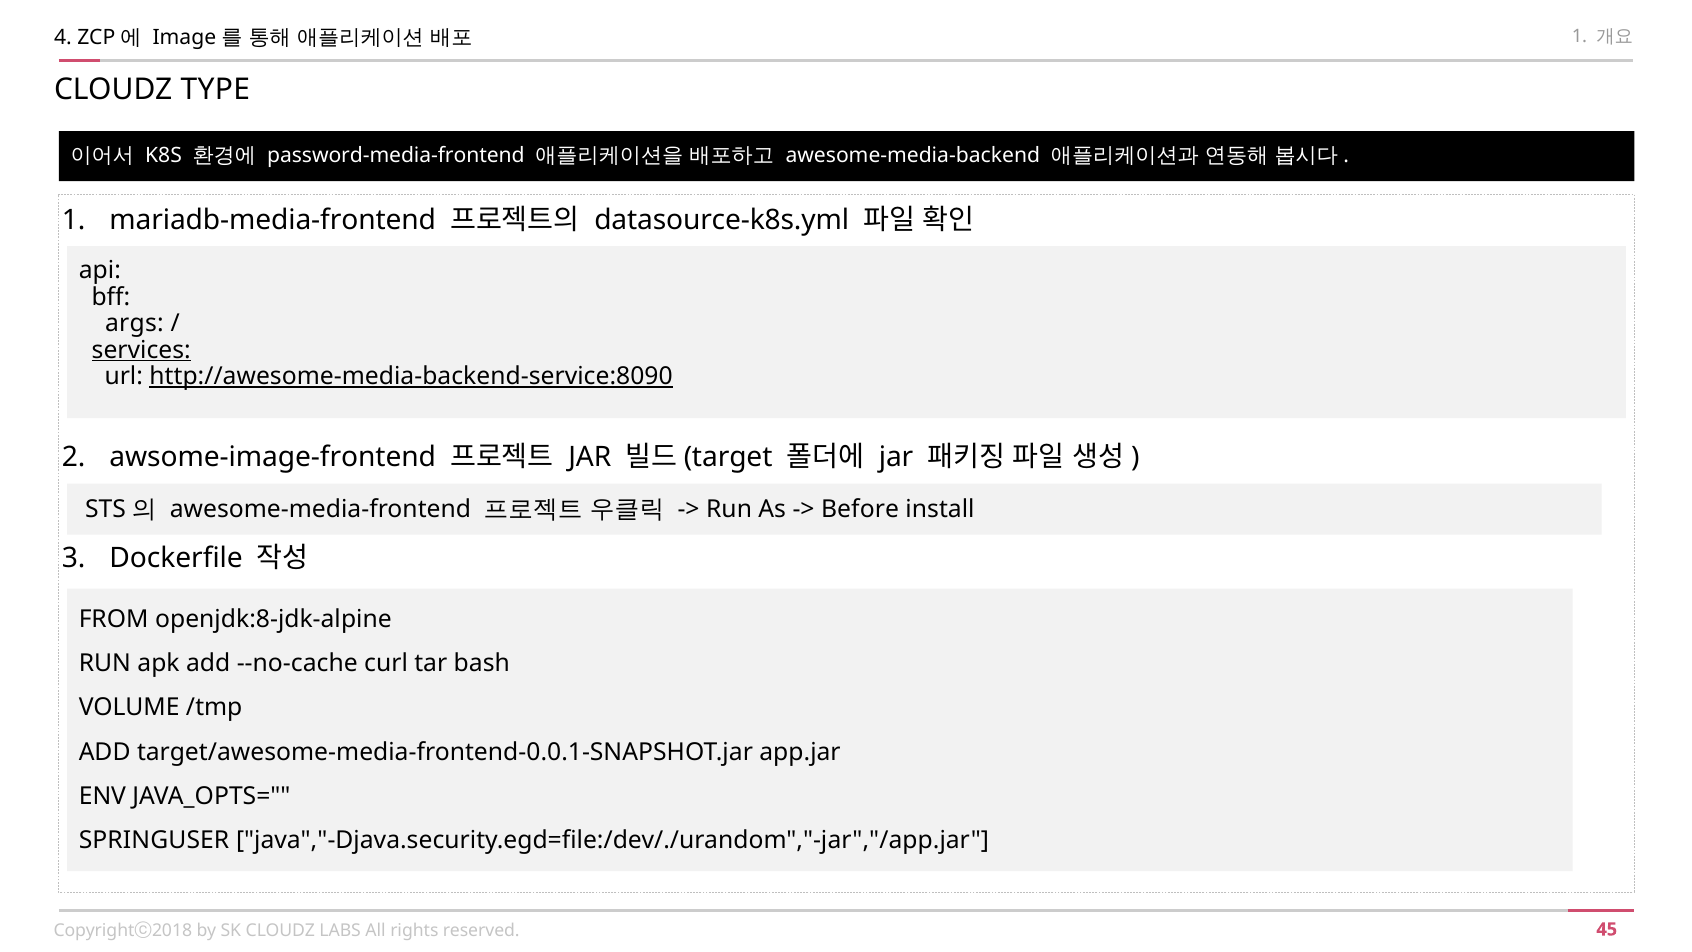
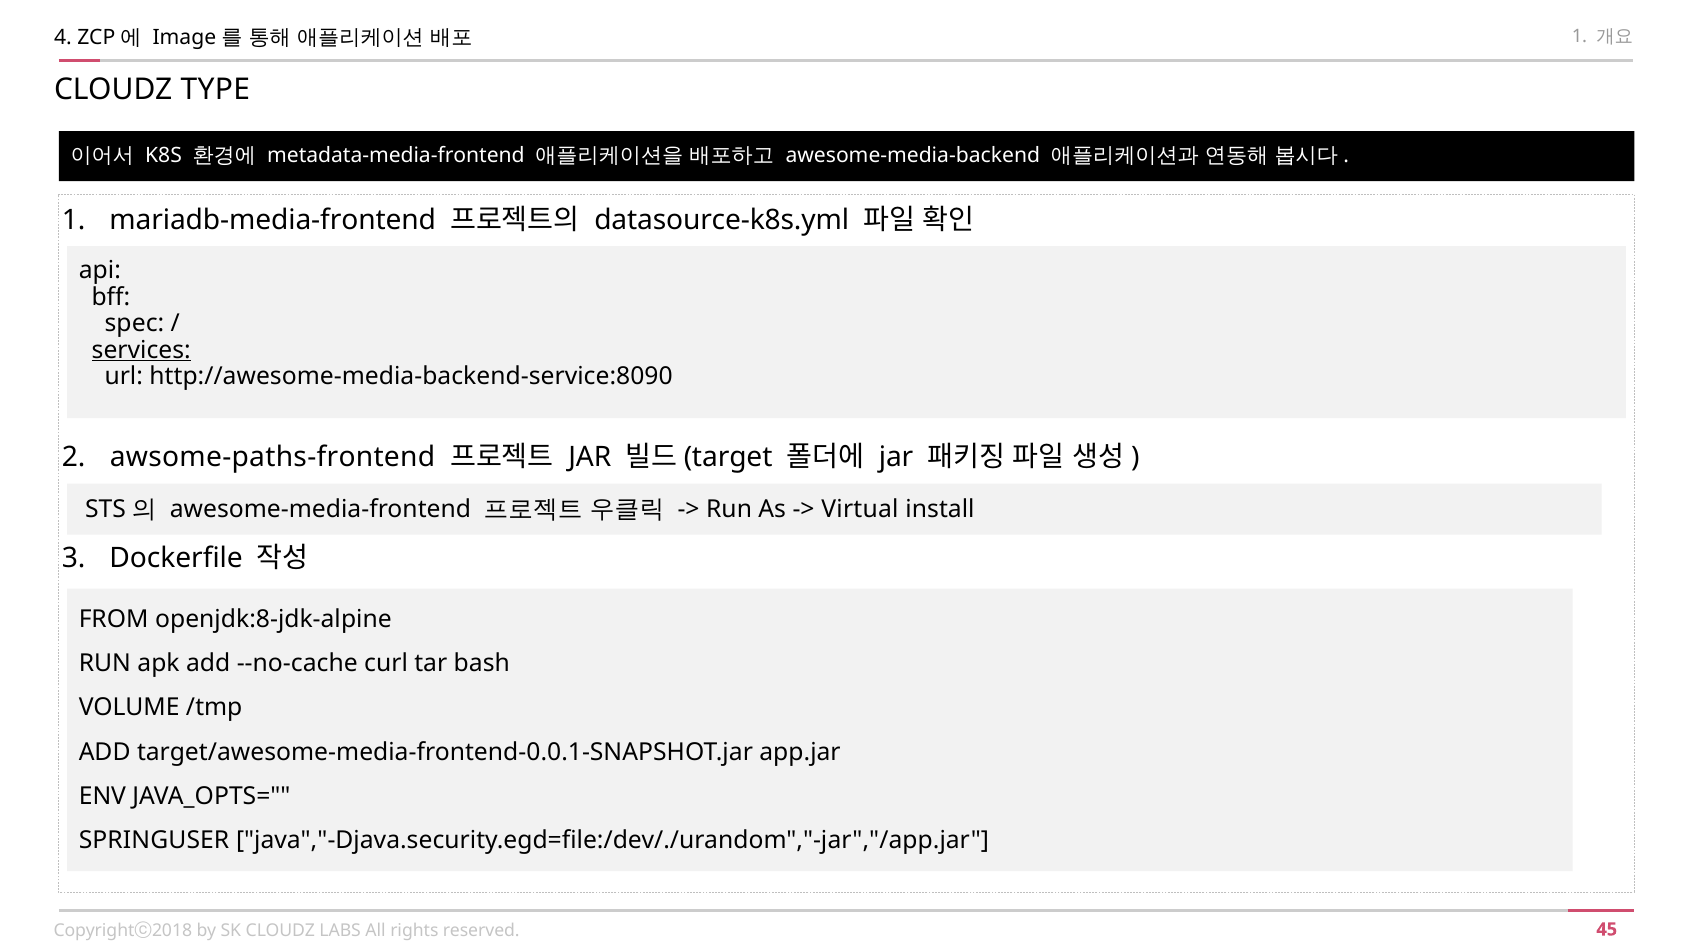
password-media-frontend: password-media-frontend -> metadata-media-frontend (396, 156)
args: args -> spec (134, 323)
http://awesome-media-backend-service:8090 underline: present -> none (411, 376)
awsome-image-frontend: awsome-image-frontend -> awsome-paths-frontend (273, 457)
Before: Before -> Virtual (860, 509)
